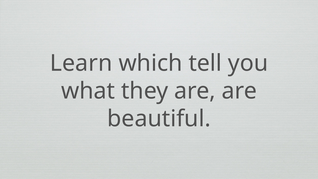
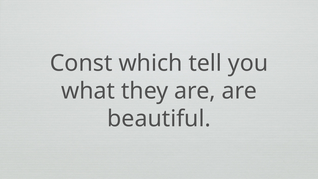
Learn: Learn -> Const (81, 63)
